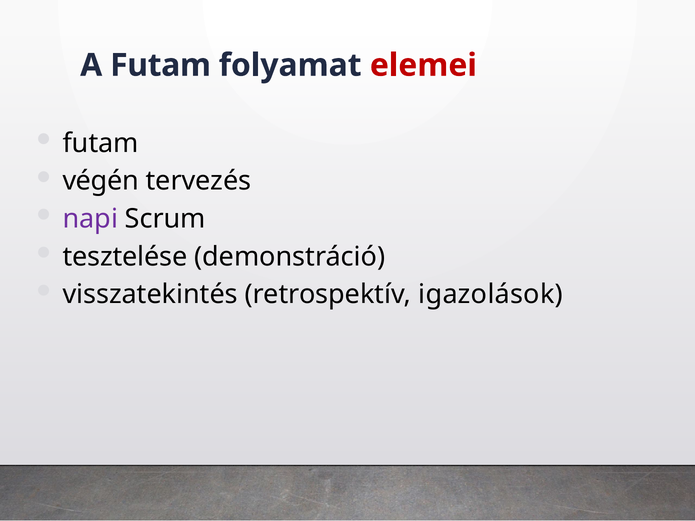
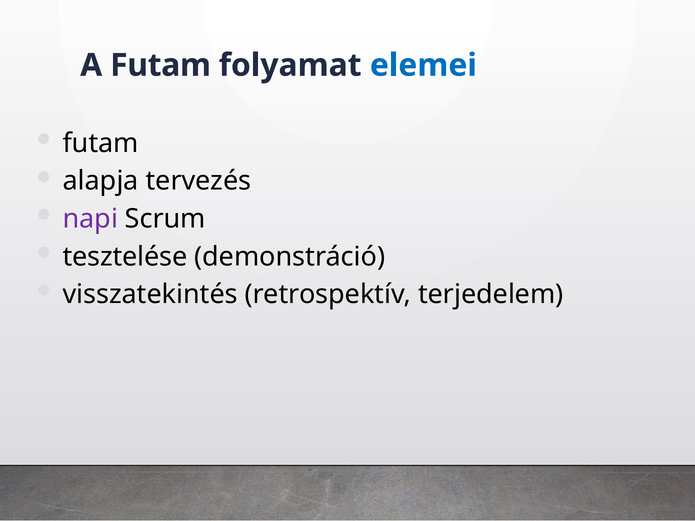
elemei colour: red -> blue (423, 65)
végén: végén -> alapja (101, 181)
igazolások: igazolások -> terjedelem (491, 295)
